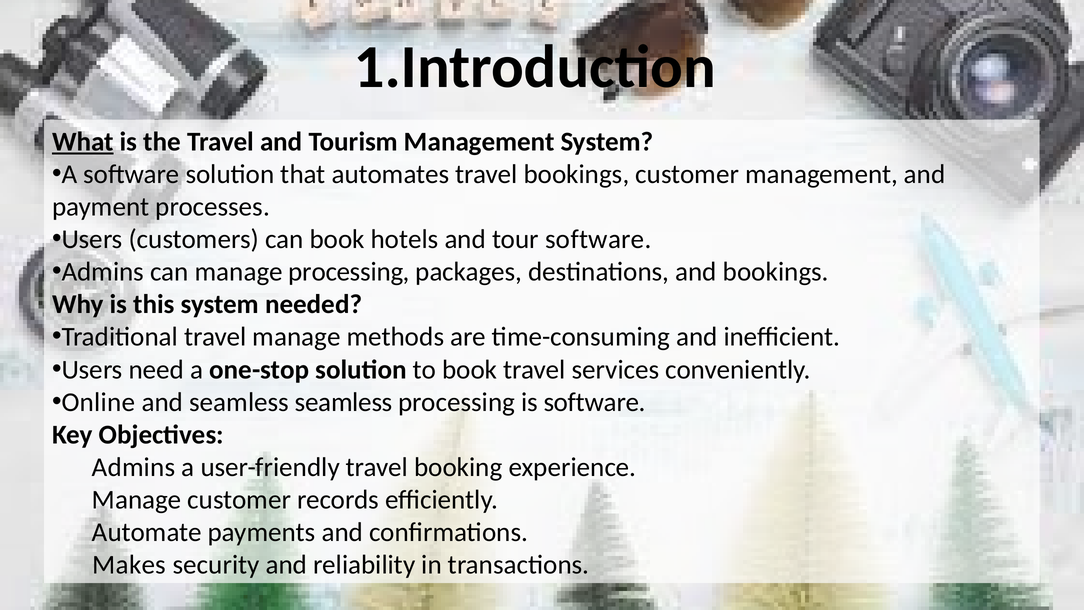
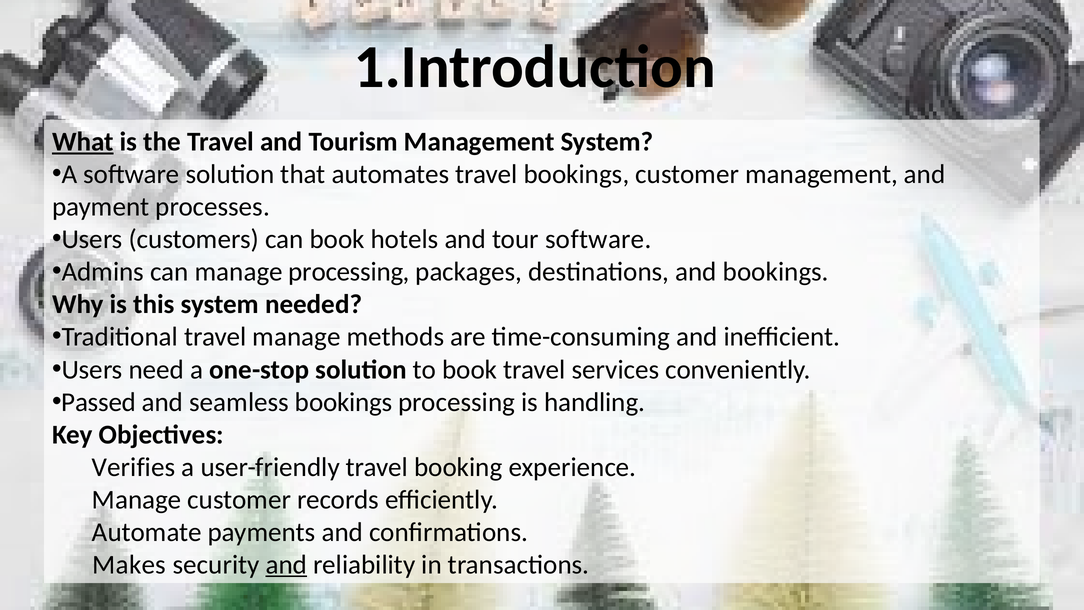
Online: Online -> Passed (99, 402)
seamless seamless: seamless -> bookings (344, 402)
is software: software -> handling (595, 402)
Admins: Admins -> Verifies (134, 467)
and underline: none -> present (286, 565)
